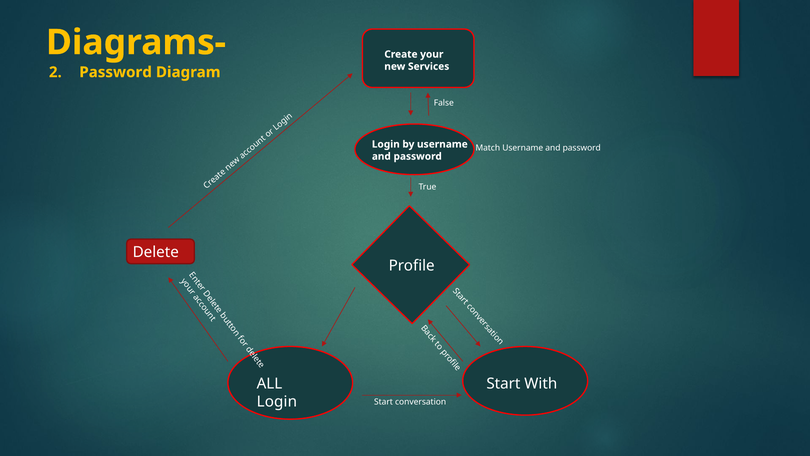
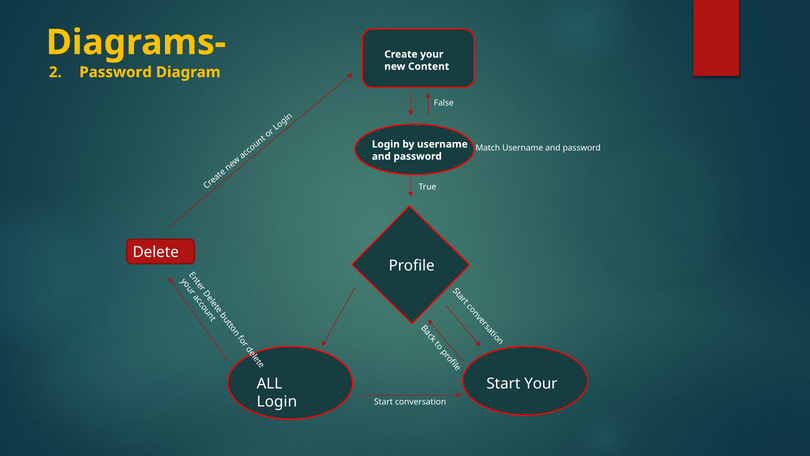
Services: Services -> Content (429, 66)
Start With: With -> Your (541, 383)
